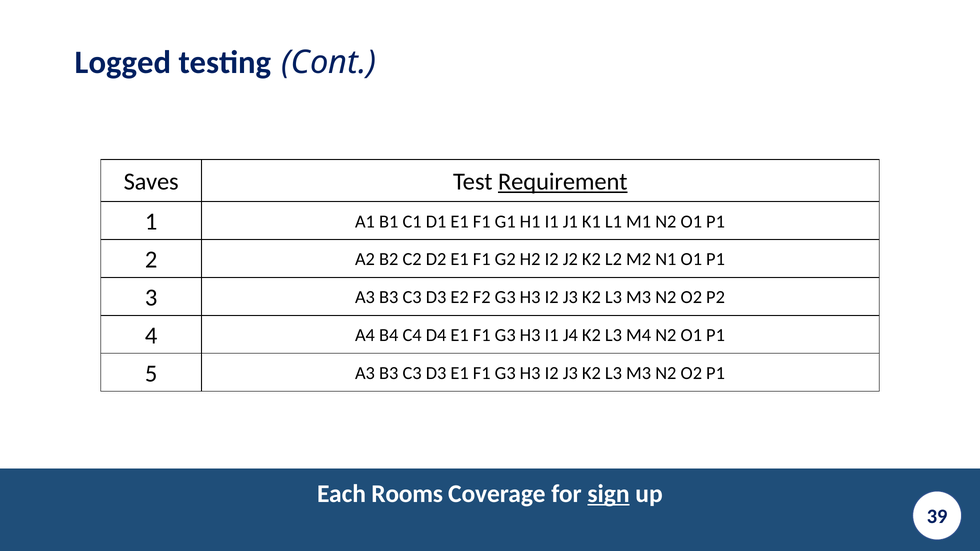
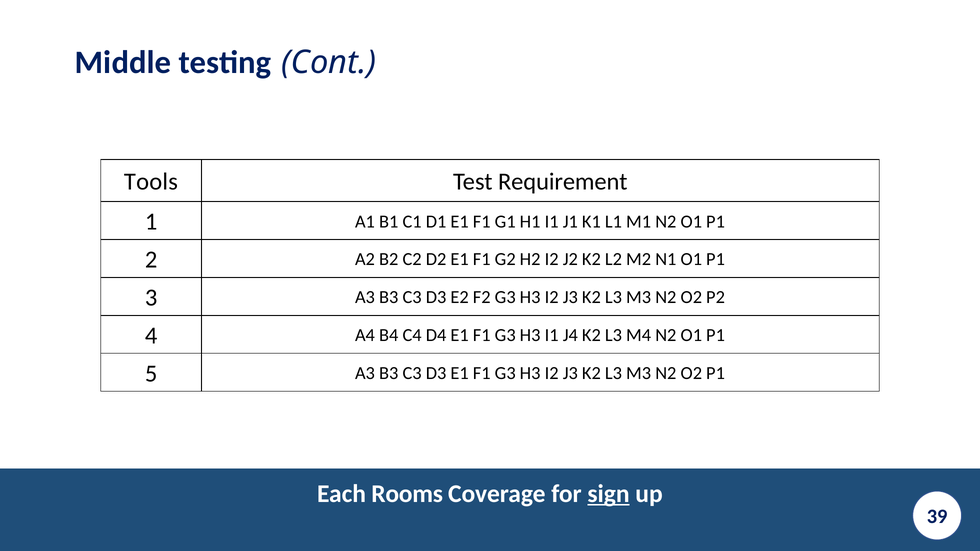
Logged: Logged -> Middle (123, 63)
Saves: Saves -> Tools (151, 182)
Requirement underline: present -> none (563, 182)
